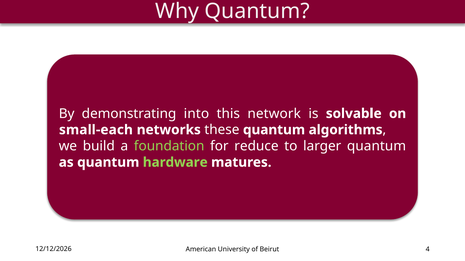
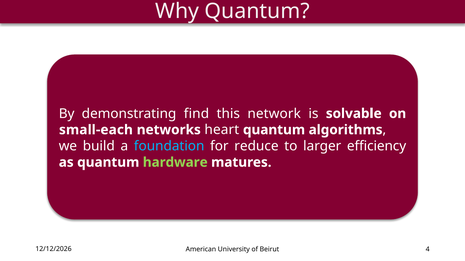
into: into -> find (196, 114)
these: these -> heart (222, 130)
foundation colour: light green -> light blue (169, 146)
larger quantum: quantum -> efficiency (377, 146)
